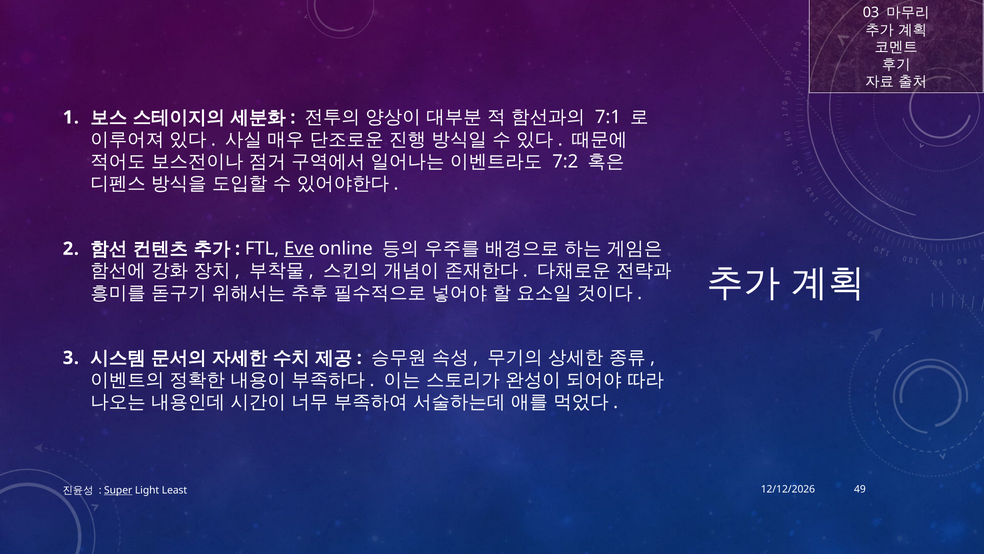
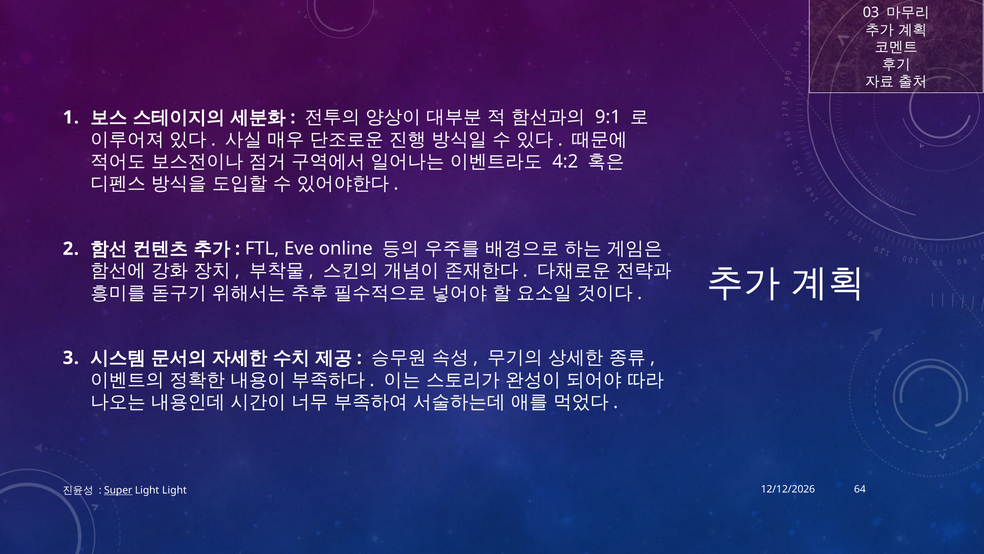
7:1: 7:1 -> 9:1 (608, 117)
7:2: 7:2 -> 4:2 (565, 162)
Eve underline: present -> none (299, 248)
Light Least: Least -> Light (174, 490)
49: 49 -> 64 (860, 489)
